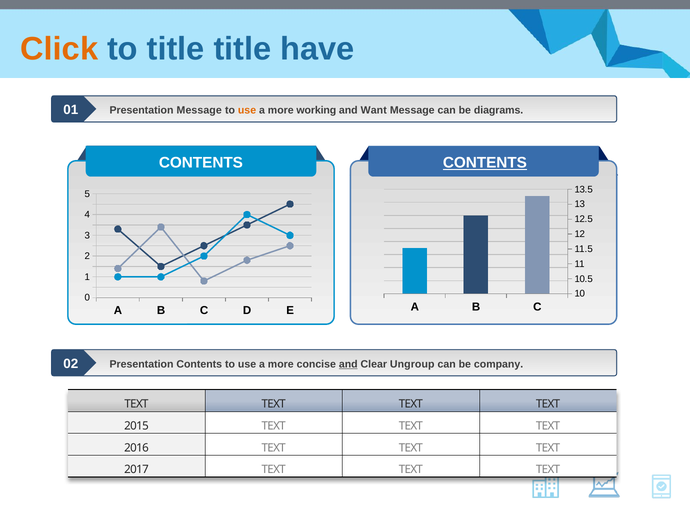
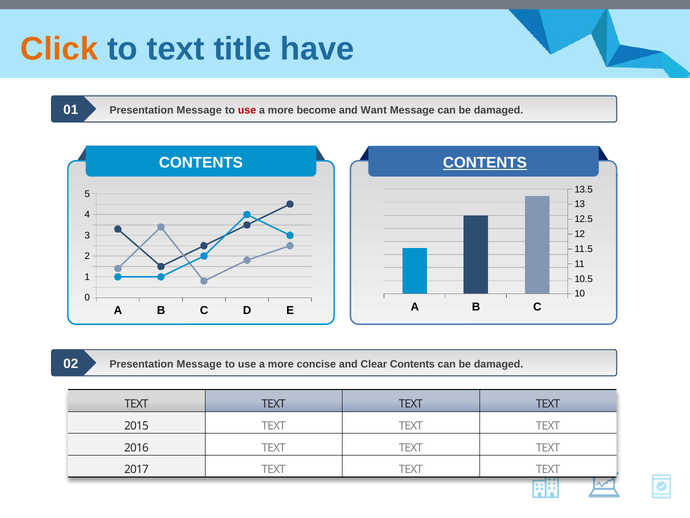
to title: title -> text (176, 49)
use colour: orange -> red (247, 110)
working: working -> become (316, 110)
Message can be diagrams: diagrams -> damaged (499, 110)
02 Presentation Contents: Contents -> Message (199, 364)
and underline: present -> none (348, 364)
Clear Ungroup: Ungroup -> Contents (412, 364)
company: company -> damaged (499, 364)
